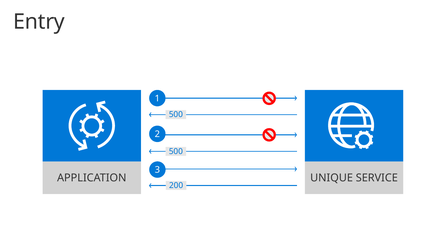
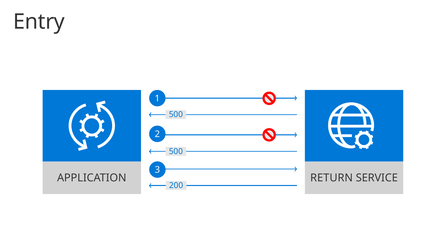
UNIQUE: UNIQUE -> RETURN (332, 178)
